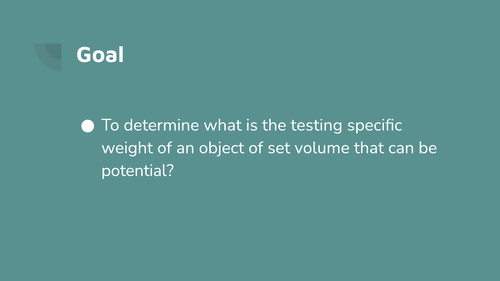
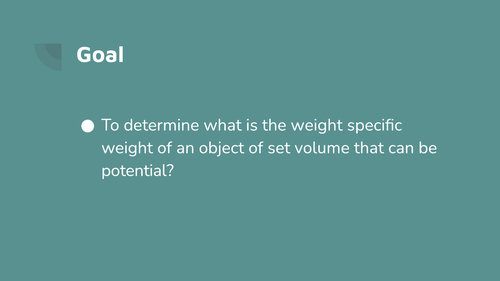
the testing: testing -> weight (317, 125)
